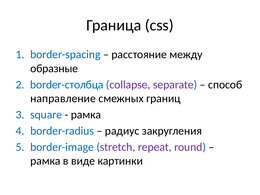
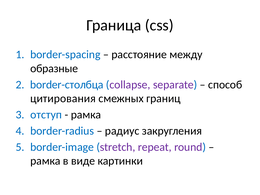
направление: направление -> цитирования (63, 99)
square: square -> отступ (46, 115)
